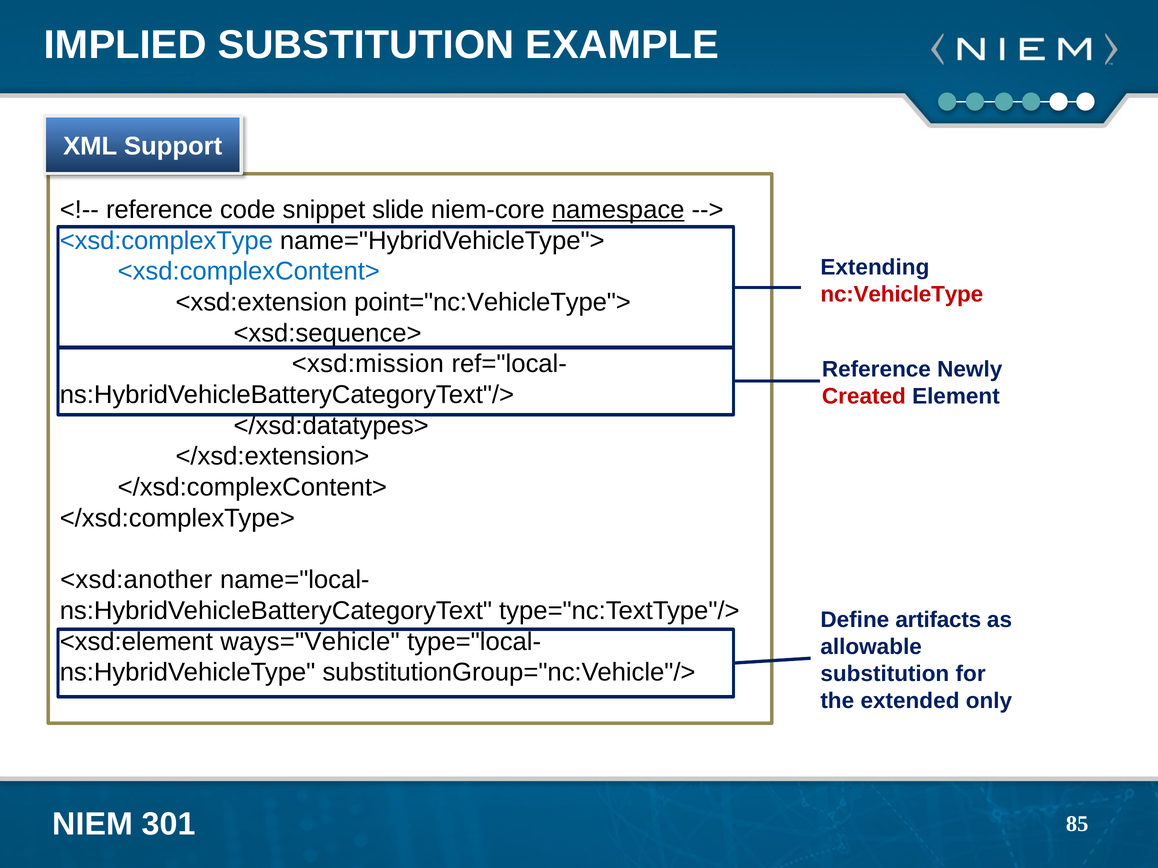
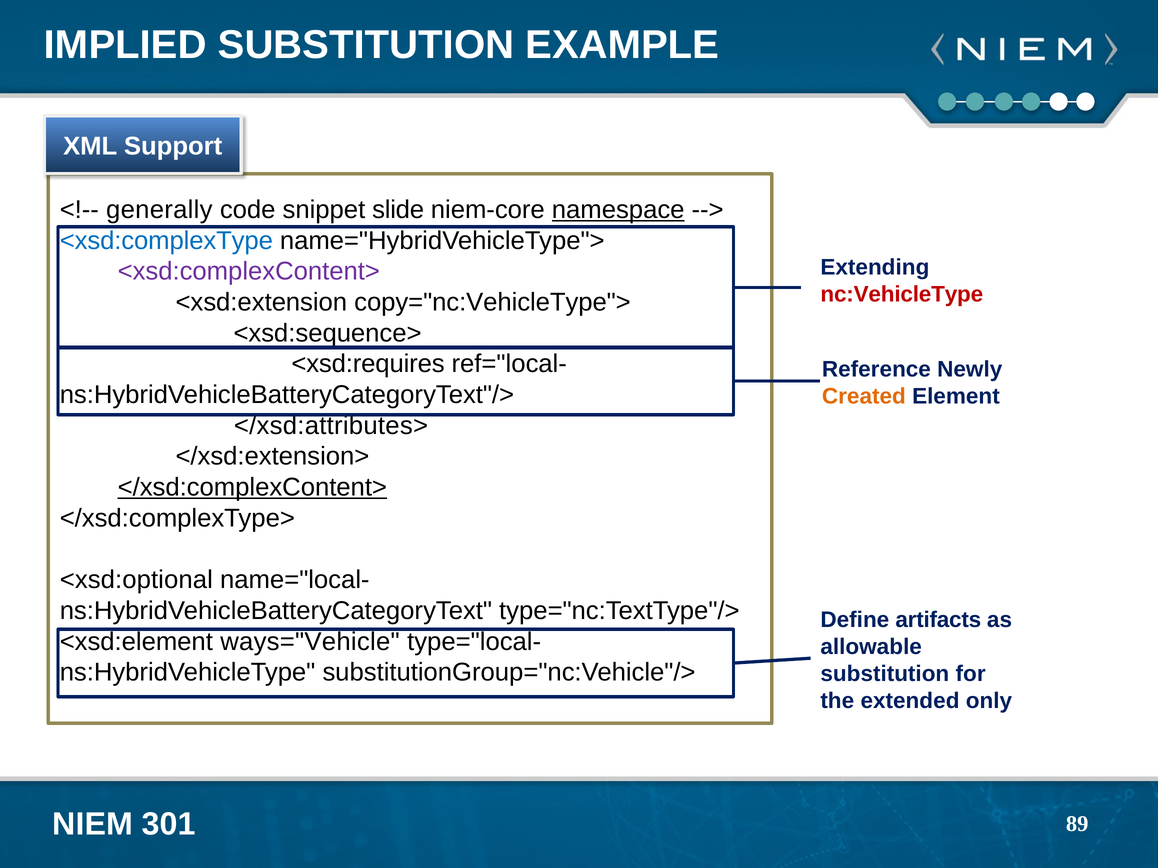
reference: reference -> generally (159, 210)
<xsd:complexContent> colour: blue -> purple (249, 272)
point="nc:VehicleType">: point="nc:VehicleType"> -> copy="nc:VehicleType"> (492, 302)
<xsd:mission: <xsd:mission -> <xsd:requires (368, 364)
Created colour: red -> orange (864, 396)
</xsd:datatypes>: </xsd:datatypes> -> </xsd:attributes> (331, 426)
</xsd:complexContent> underline: none -> present (252, 488)
<xsd:another: <xsd:another -> <xsd:optional (136, 580)
85: 85 -> 89 (1077, 824)
